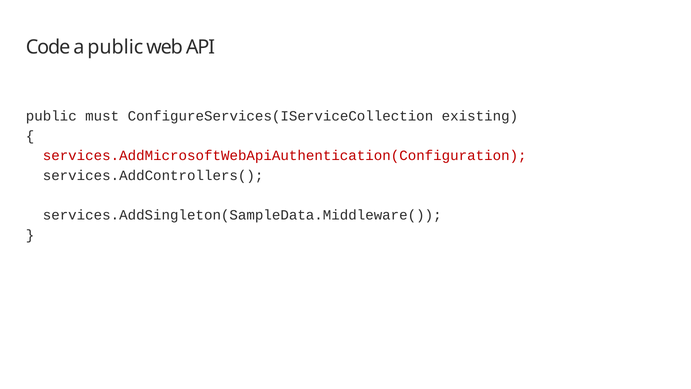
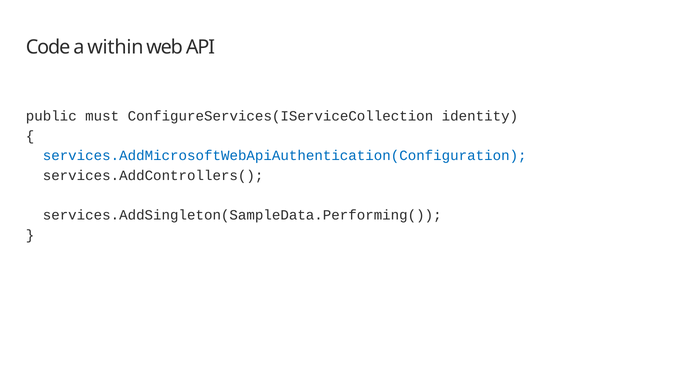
a public: public -> within (115, 47)
existing: existing -> identity (480, 116)
services.AddMicrosoftWebApiAuthentication(Configuration colour: red -> blue (285, 156)
services.AddSingleton(SampleData.Middleware(: services.AddSingleton(SampleData.Middleware( -> services.AddSingleton(SampleData.Performing( (242, 215)
